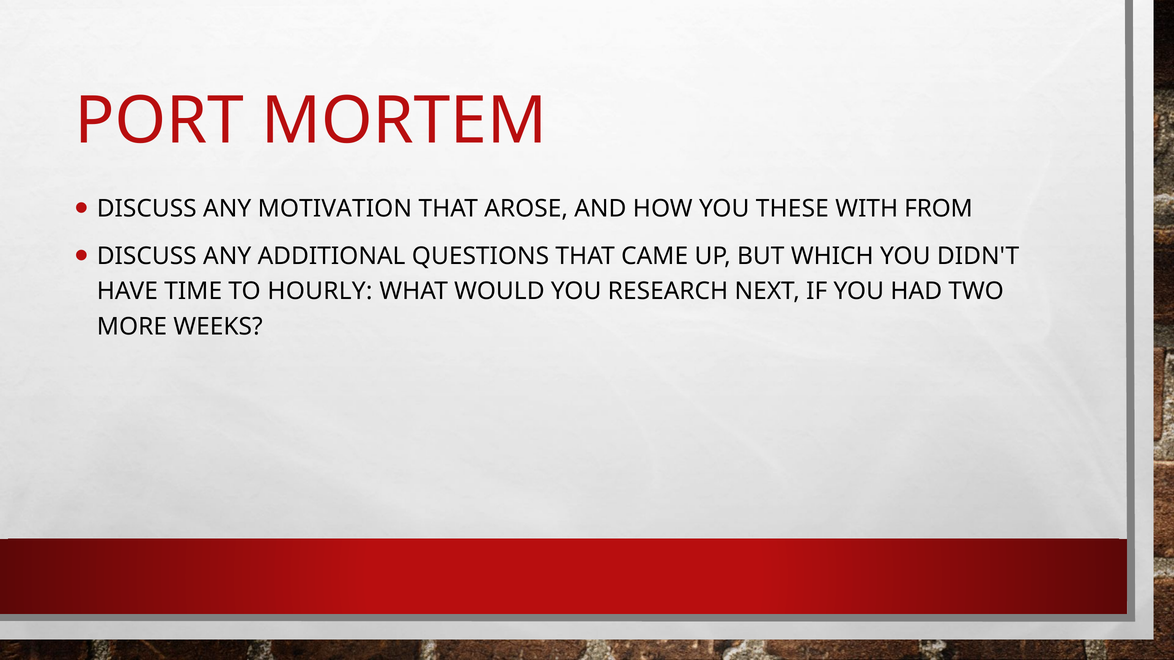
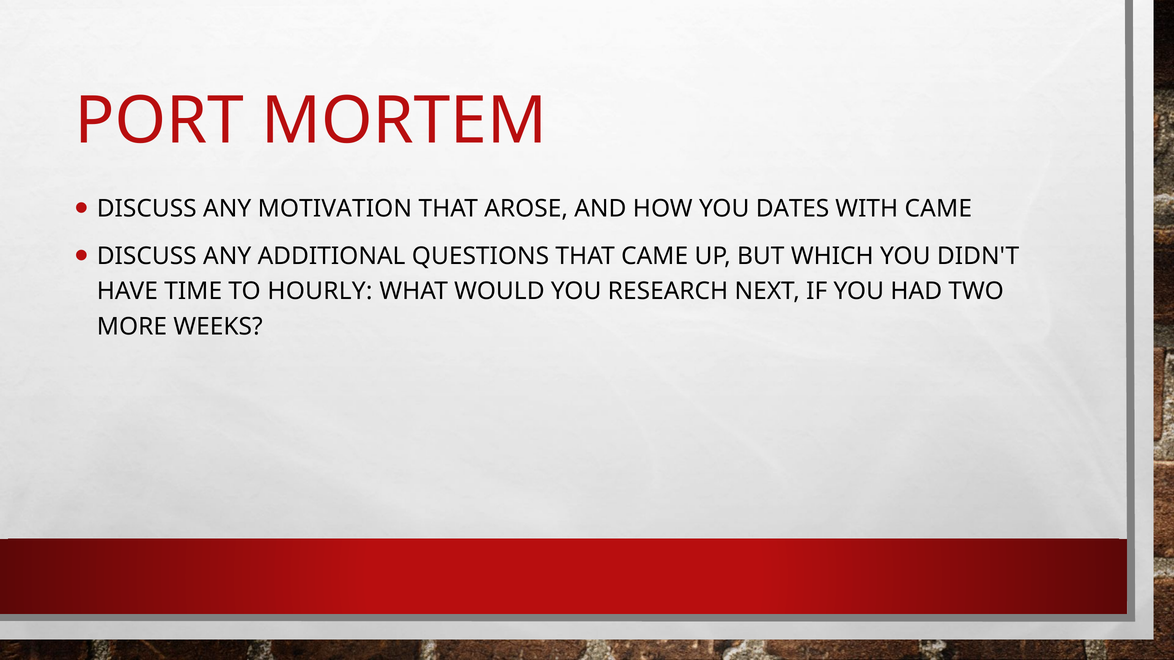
THESE: THESE -> DATES (793, 209)
WITH FROM: FROM -> CAME (938, 209)
